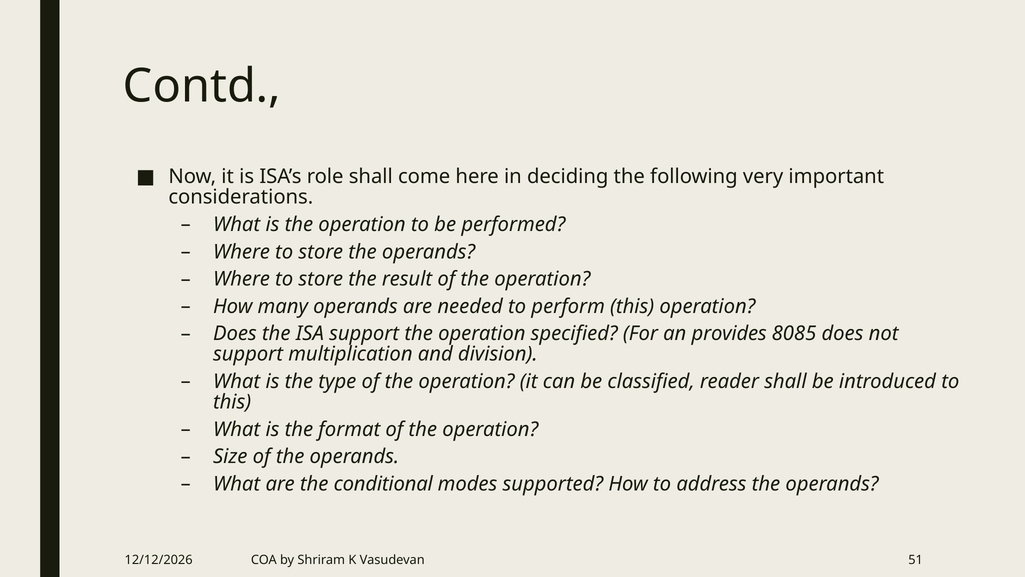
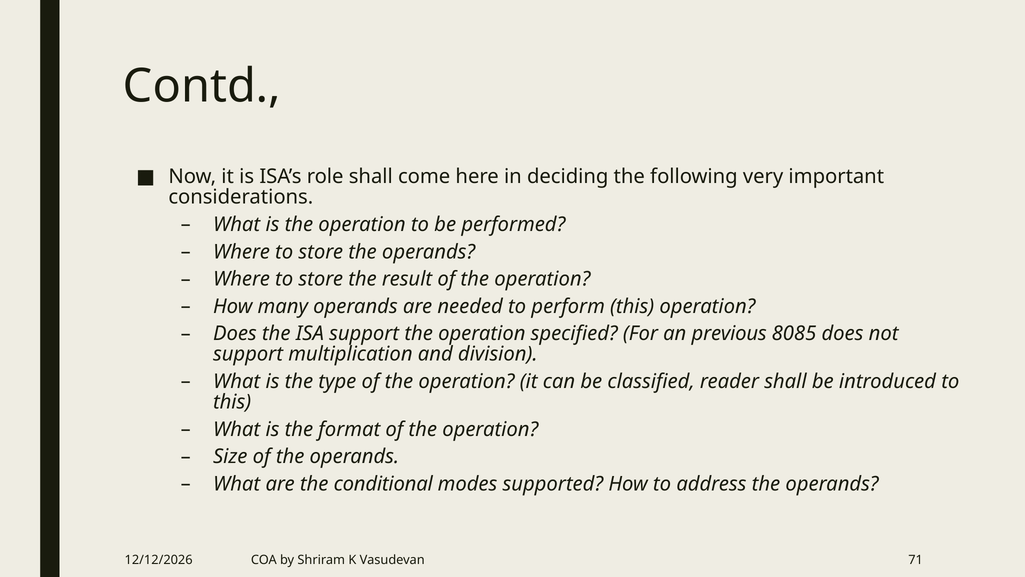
provides: provides -> previous (729, 333)
51: 51 -> 71 (916, 559)
